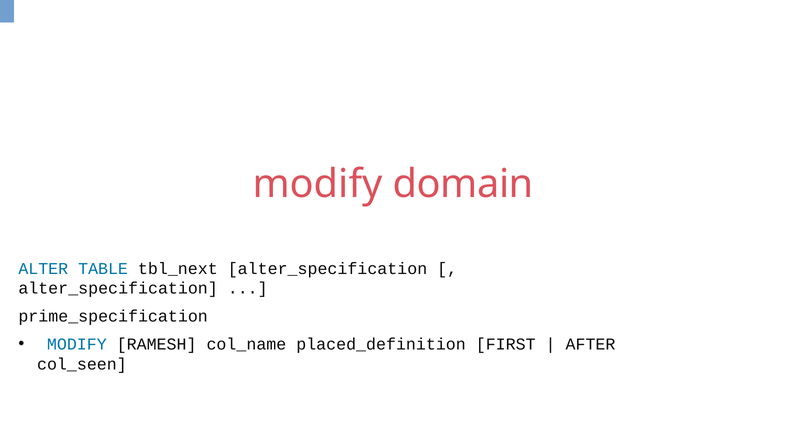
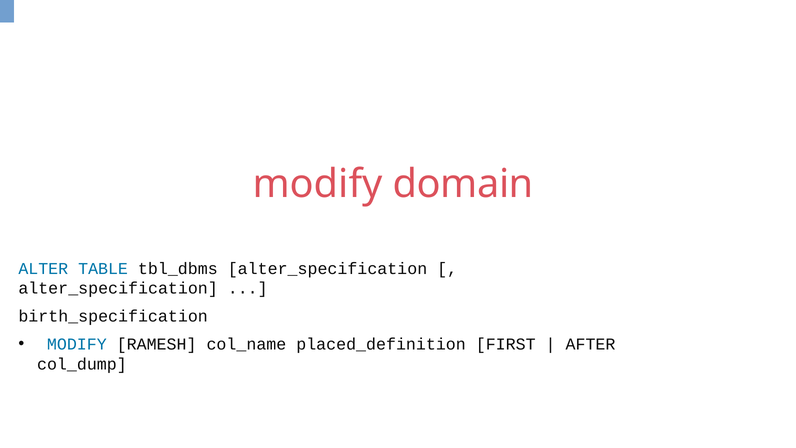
tbl_next: tbl_next -> tbl_dbms (178, 268)
prime_specification: prime_specification -> birth_specification (113, 316)
col_seen: col_seen -> col_dump (82, 364)
